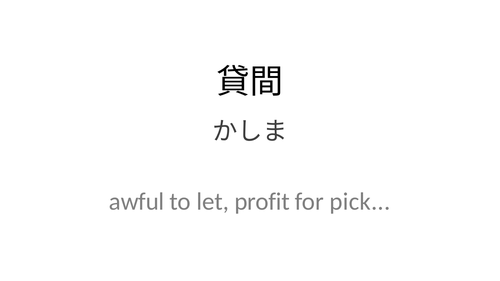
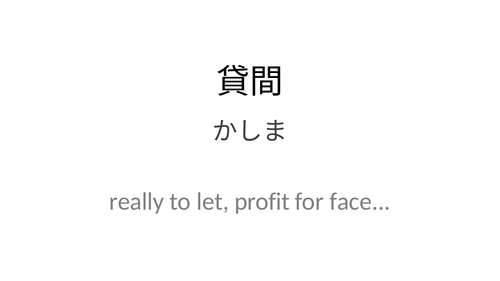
awful: awful -> really (137, 202)
pick: pick -> face (360, 202)
